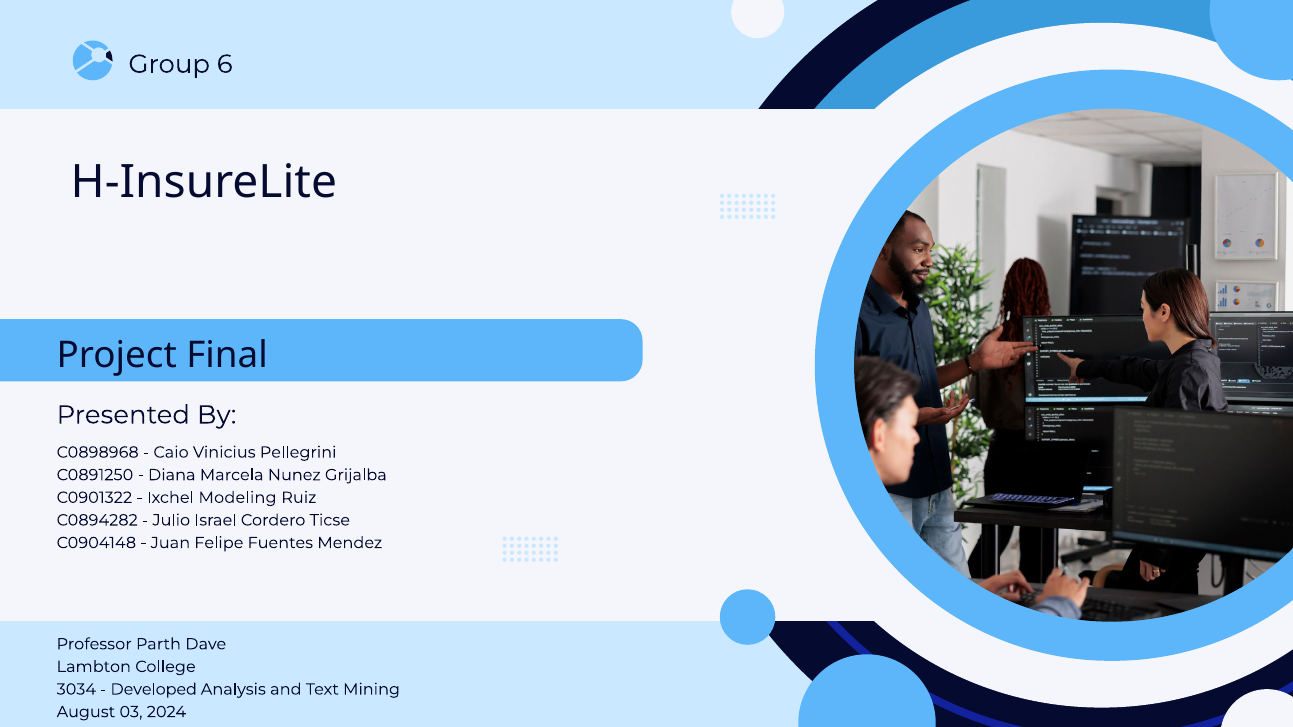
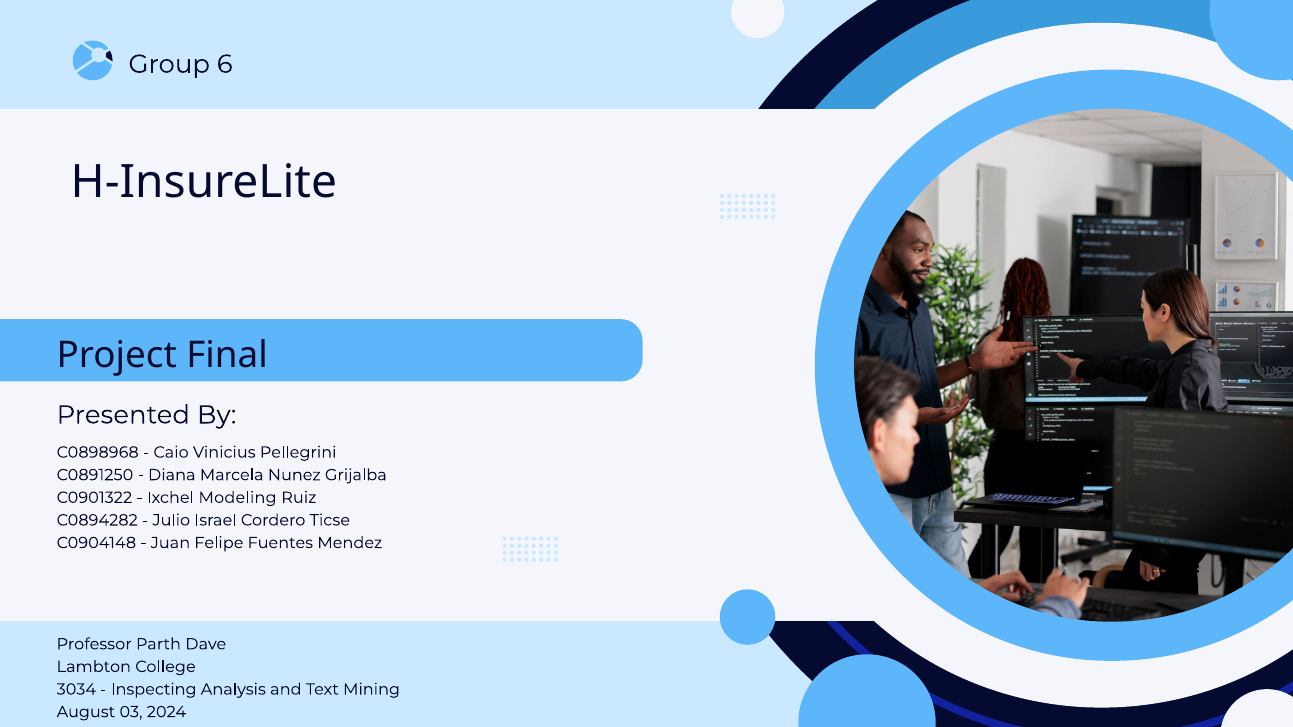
Developed: Developed -> Inspecting (154, 690)
